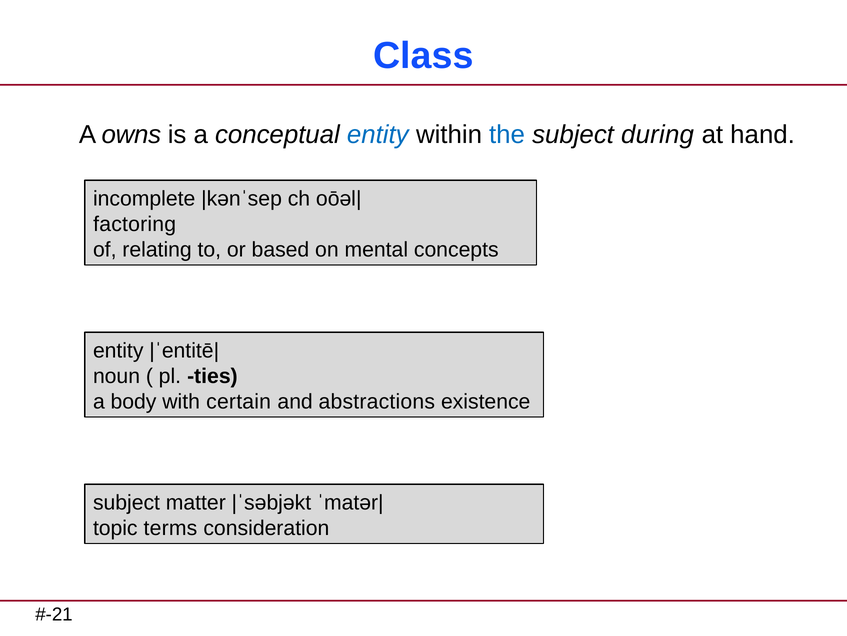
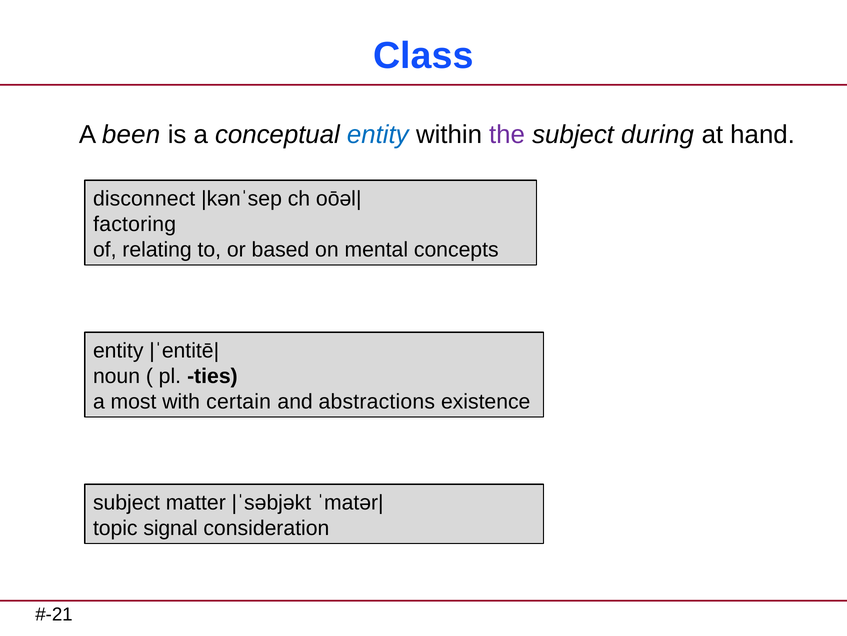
owns: owns -> been (131, 134)
the colour: blue -> purple (507, 134)
incomplete: incomplete -> disconnect (144, 198)
body: body -> most (134, 401)
terms: terms -> signal (171, 527)
